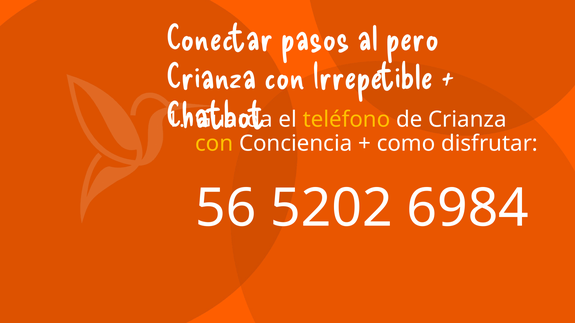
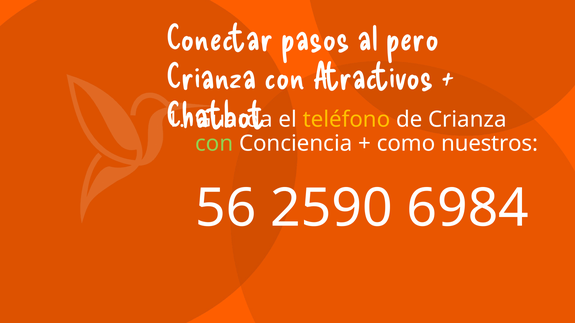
Irrepetible: Irrepetible -> Atractivos (373, 77)
con colour: yellow -> light green (214, 144)
disfrutar: disfrutar -> nuestros (490, 144)
5202: 5202 -> 2590 (331, 209)
